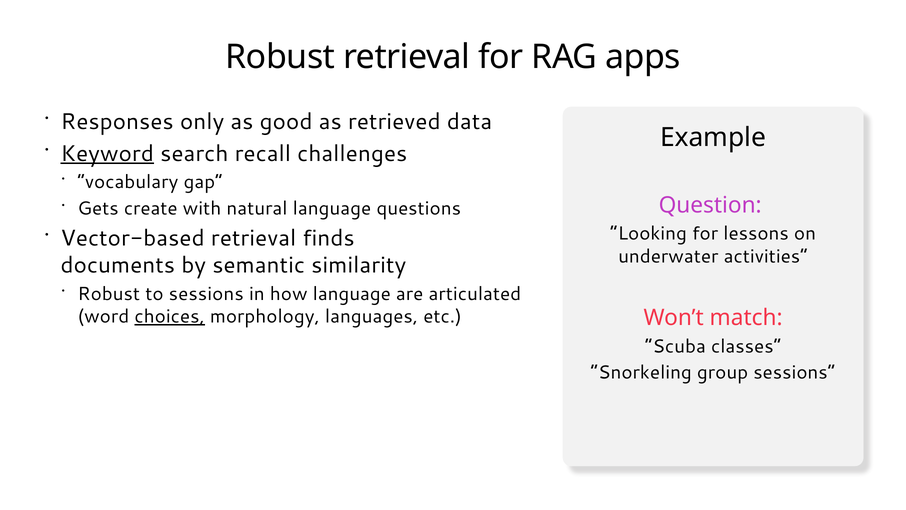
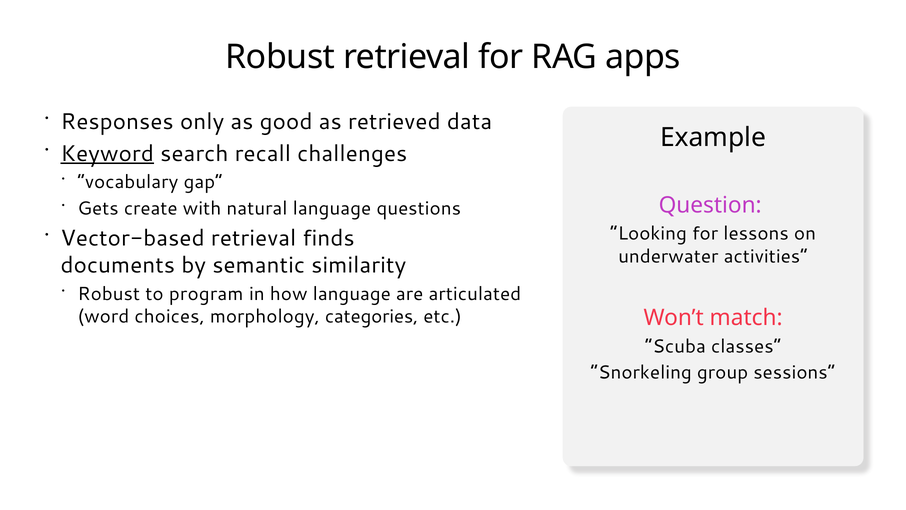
to sessions: sessions -> program (206, 294)
choices underline: present -> none (170, 316)
languages: languages -> categories (372, 316)
